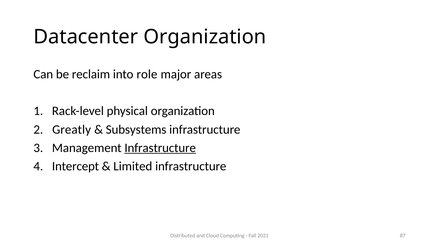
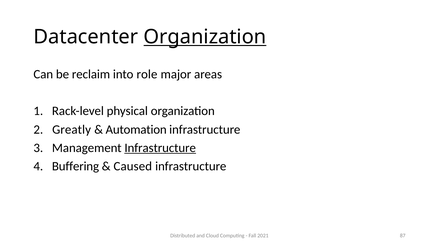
Organization underline: none -> present (205, 37)
Subsystems: Subsystems -> Automation (136, 129)
Intercept: Intercept -> Buffering (76, 166)
Limited: Limited -> Caused (133, 166)
